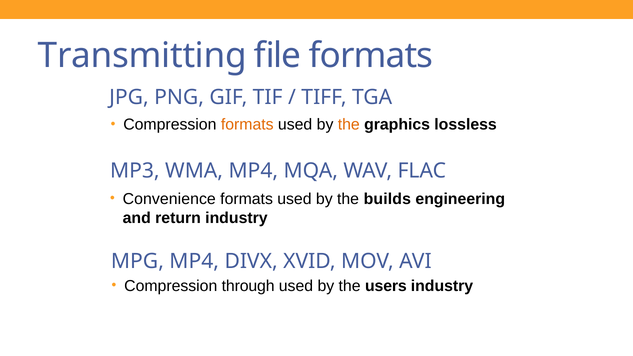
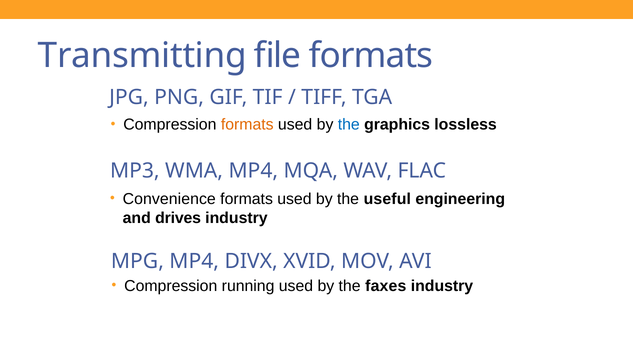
the colour: orange -> blue (349, 125)
builds: builds -> useful (387, 199)
return: return -> drives (178, 218)
through: through -> running (248, 286)
users: users -> faxes (386, 286)
